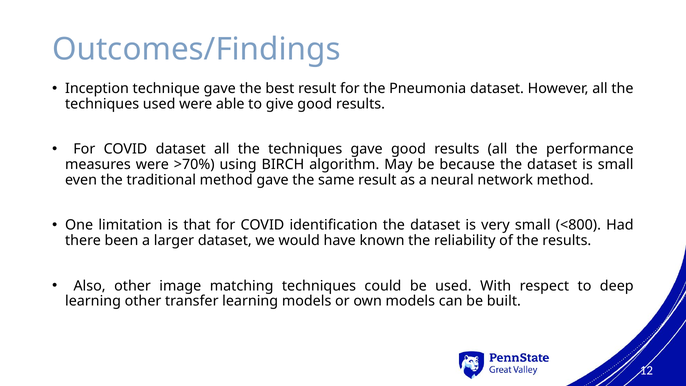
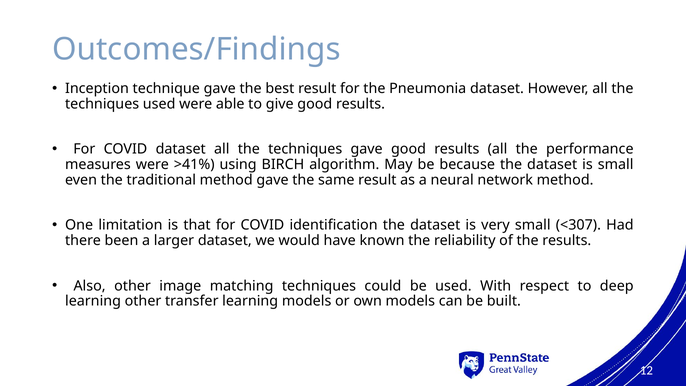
>70%: >70% -> >41% (194, 164)
<800: <800 -> <307 (578, 225)
